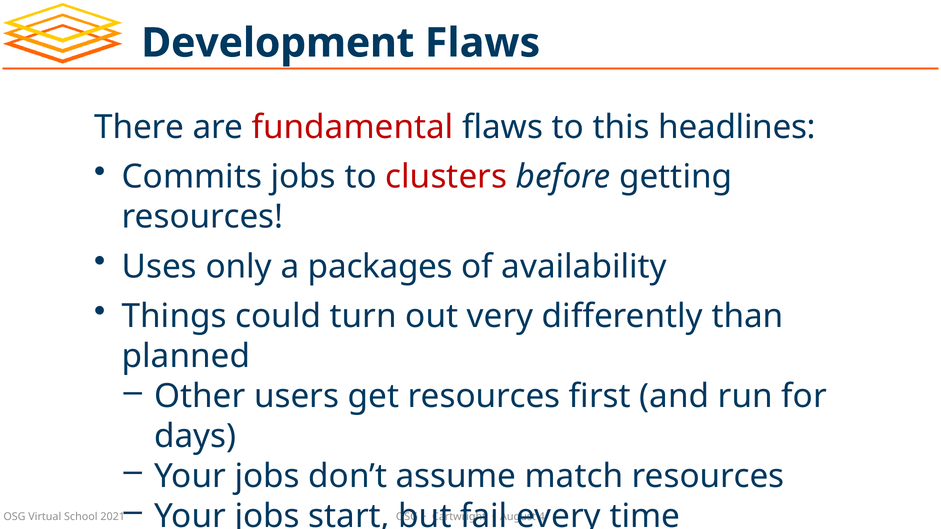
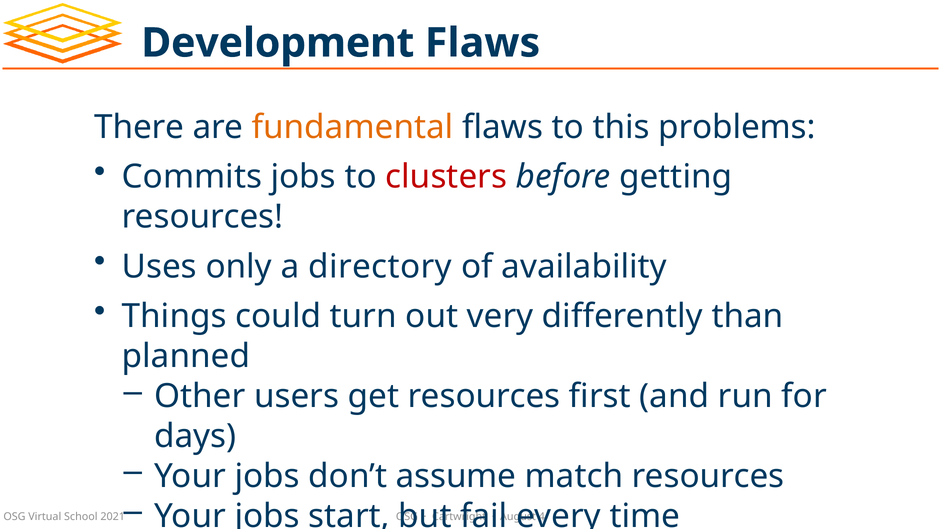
fundamental colour: red -> orange (353, 127)
headlines: headlines -> problems (737, 127)
packages: packages -> directory (380, 267)
